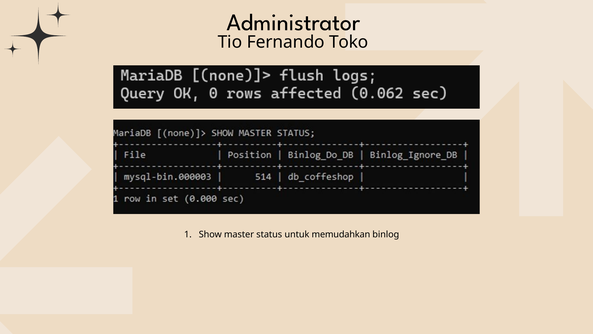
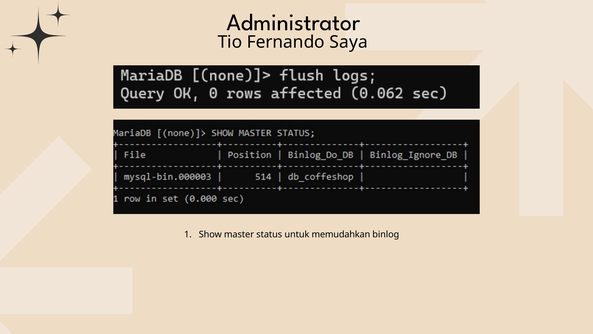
Toko: Toko -> Saya (349, 42)
